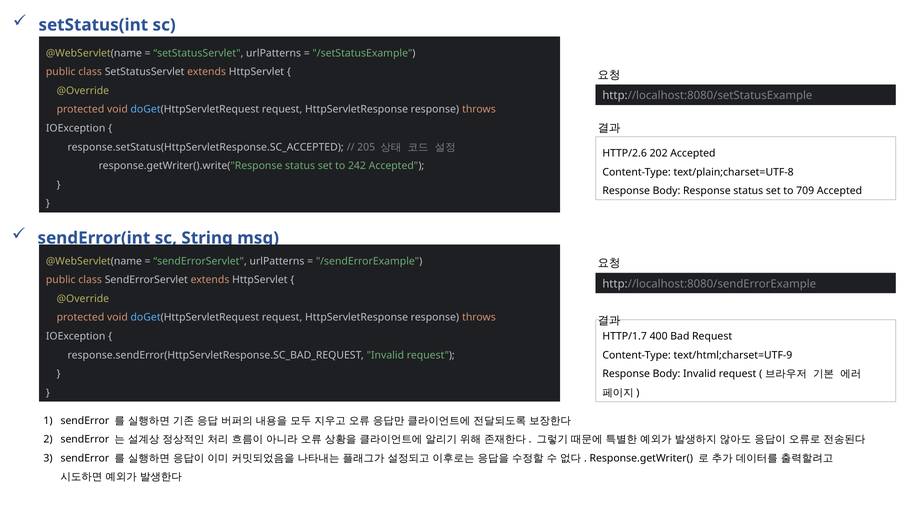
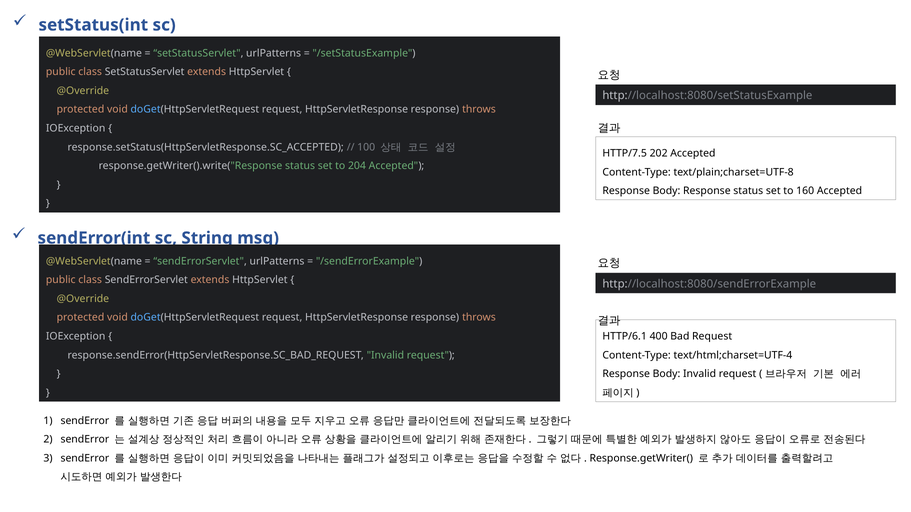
205: 205 -> 100 (366, 147)
HTTP/2.6: HTTP/2.6 -> HTTP/7.5 (625, 153)
242: 242 -> 204 (357, 166)
709: 709 -> 160 (805, 191)
HTTP/1.7: HTTP/1.7 -> HTTP/6.1 (625, 337)
text/html;charset=UTF-9: text/html;charset=UTF-9 -> text/html;charset=UTF-4 (733, 356)
